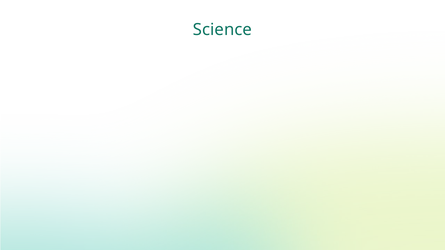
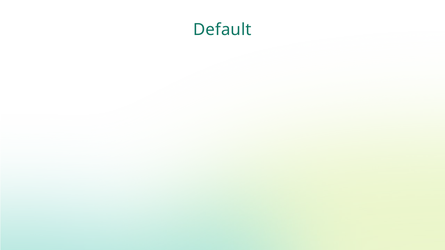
Science: Science -> Default (222, 30)
